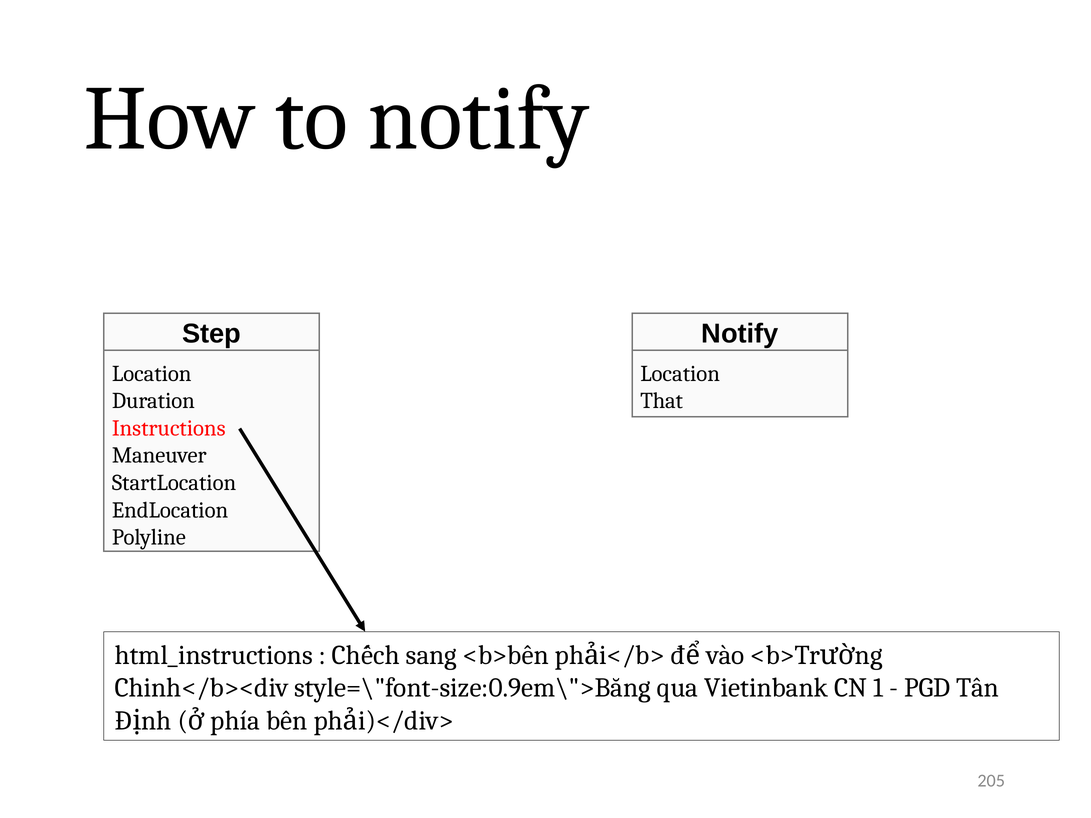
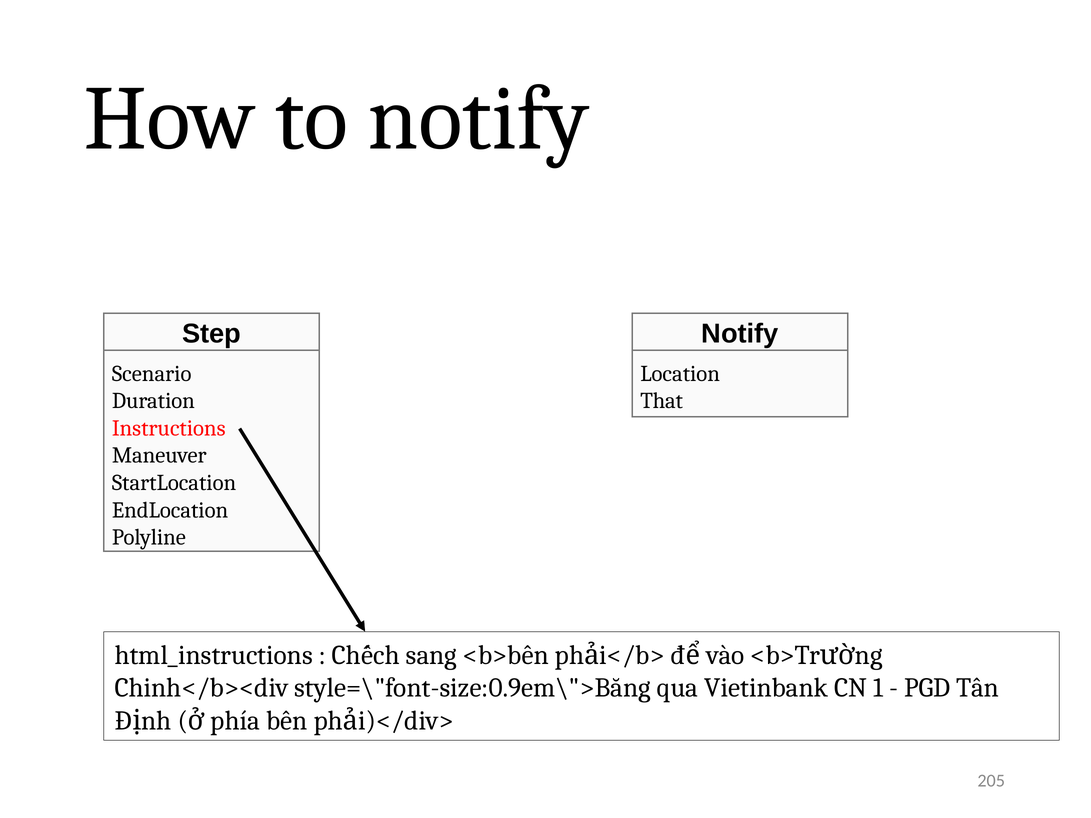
Location: Location -> Scenario (152, 374)
